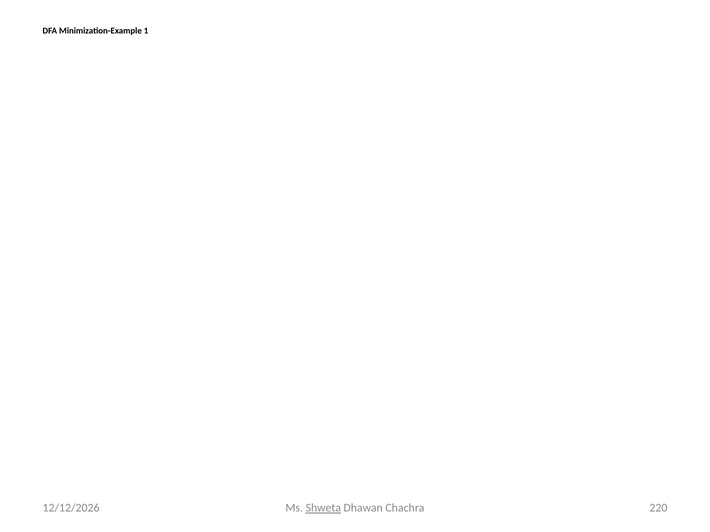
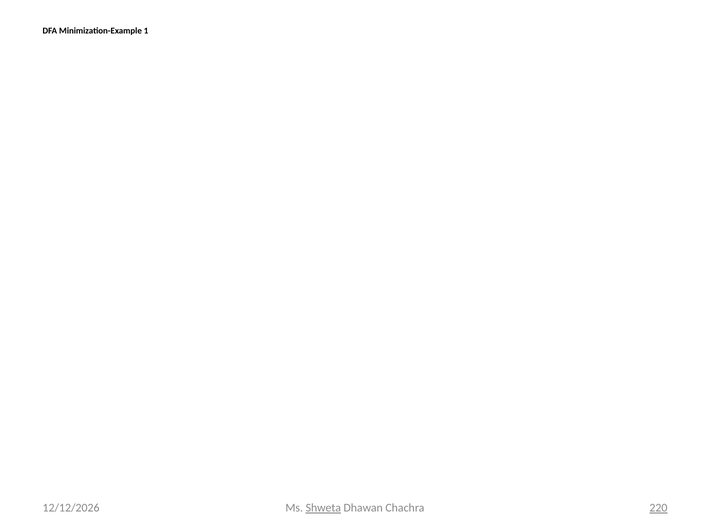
220 underline: none -> present (658, 508)
